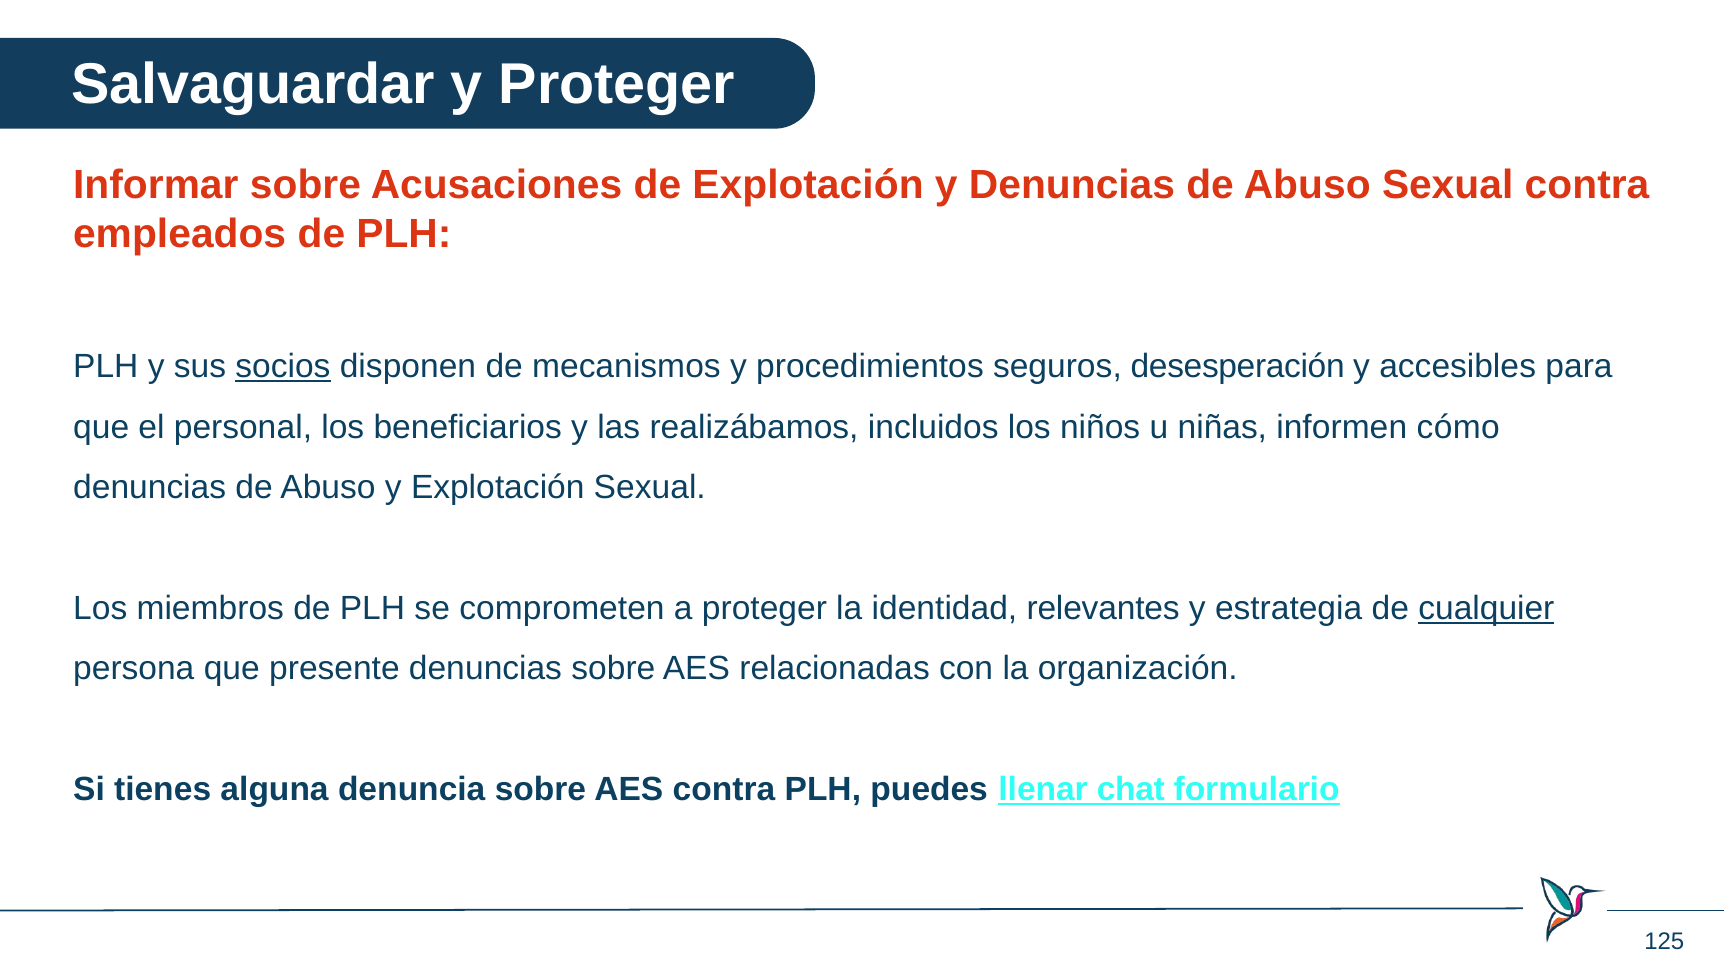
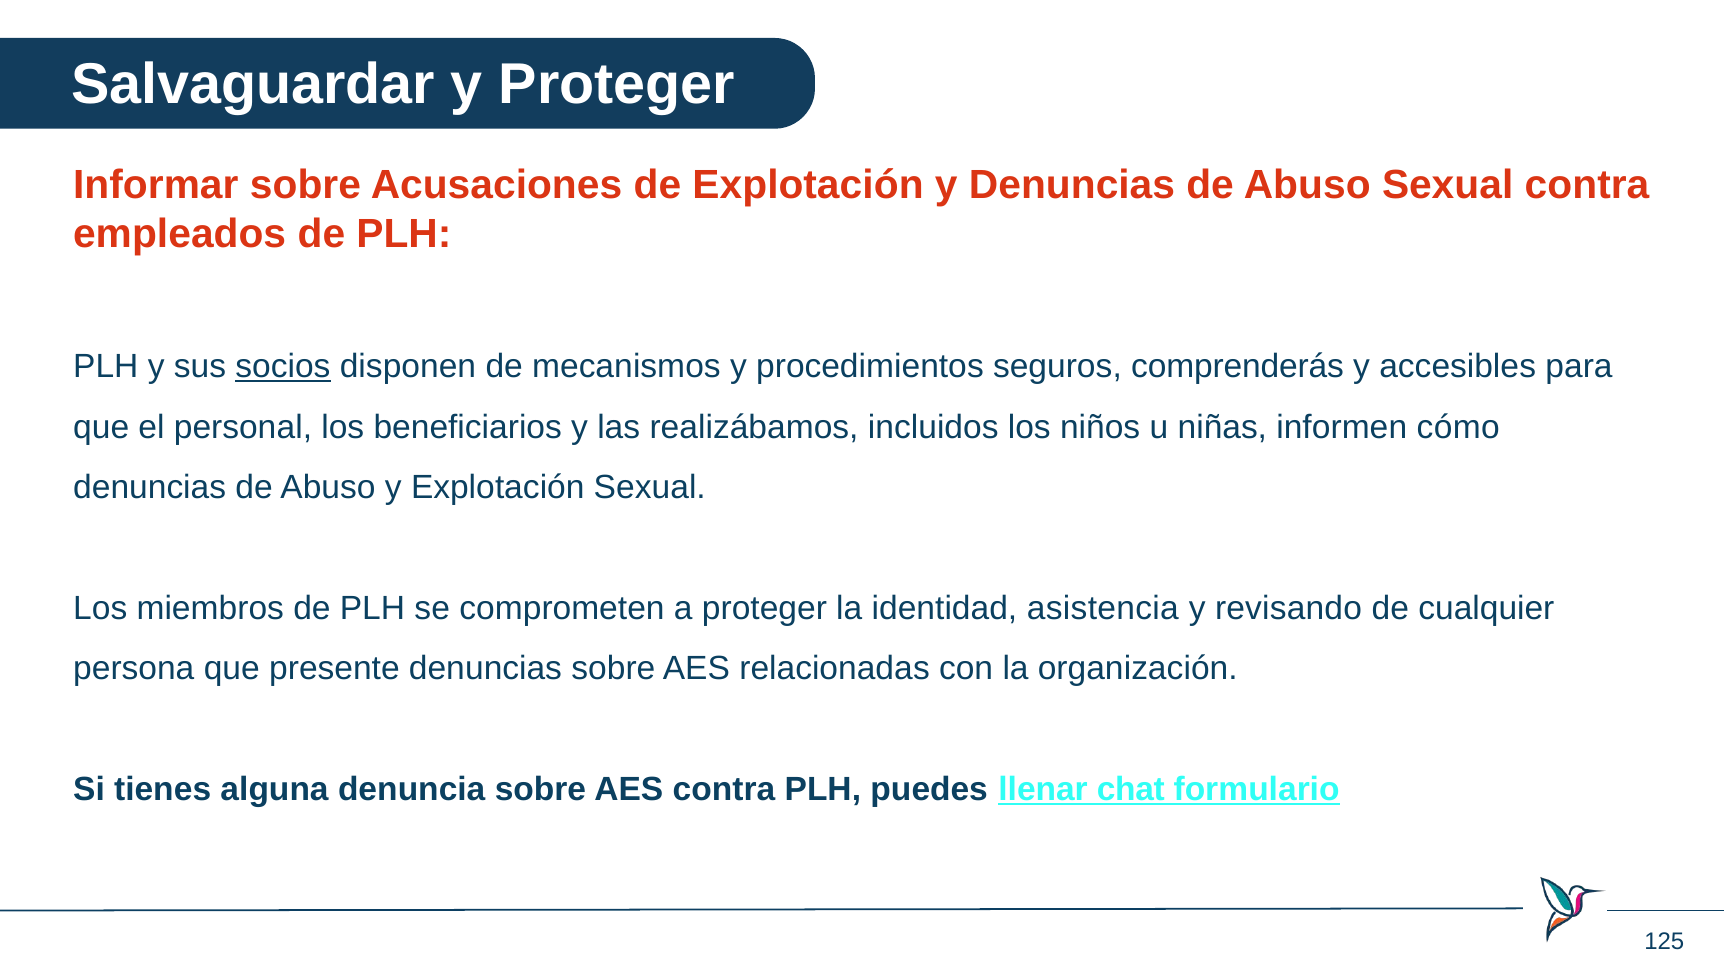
desesperación: desesperación -> comprenderás (1238, 367)
relevantes: relevantes -> asistencia (1103, 608)
estrategia: estrategia -> revisando (1288, 608)
cualquier underline: present -> none (1486, 608)
